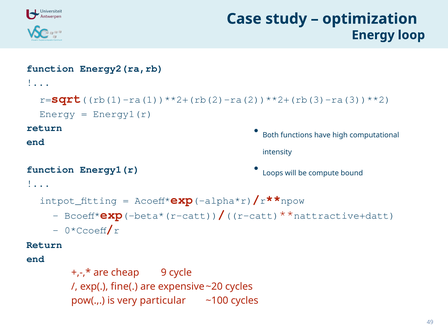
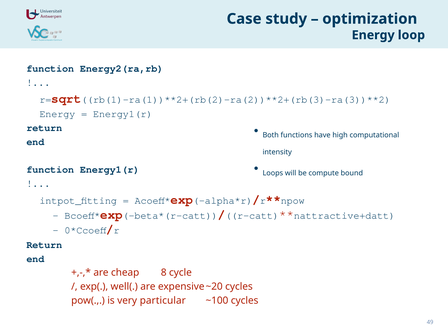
9: 9 -> 8 (164, 273)
fine(: fine( -> well( (124, 287)
